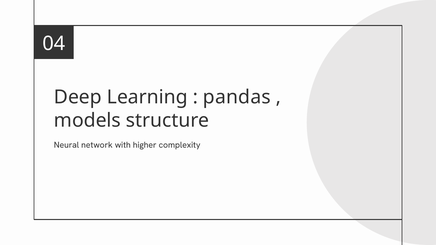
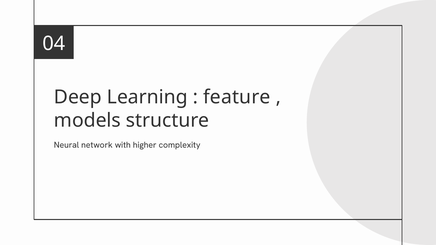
pandas: pandas -> feature (237, 97)
